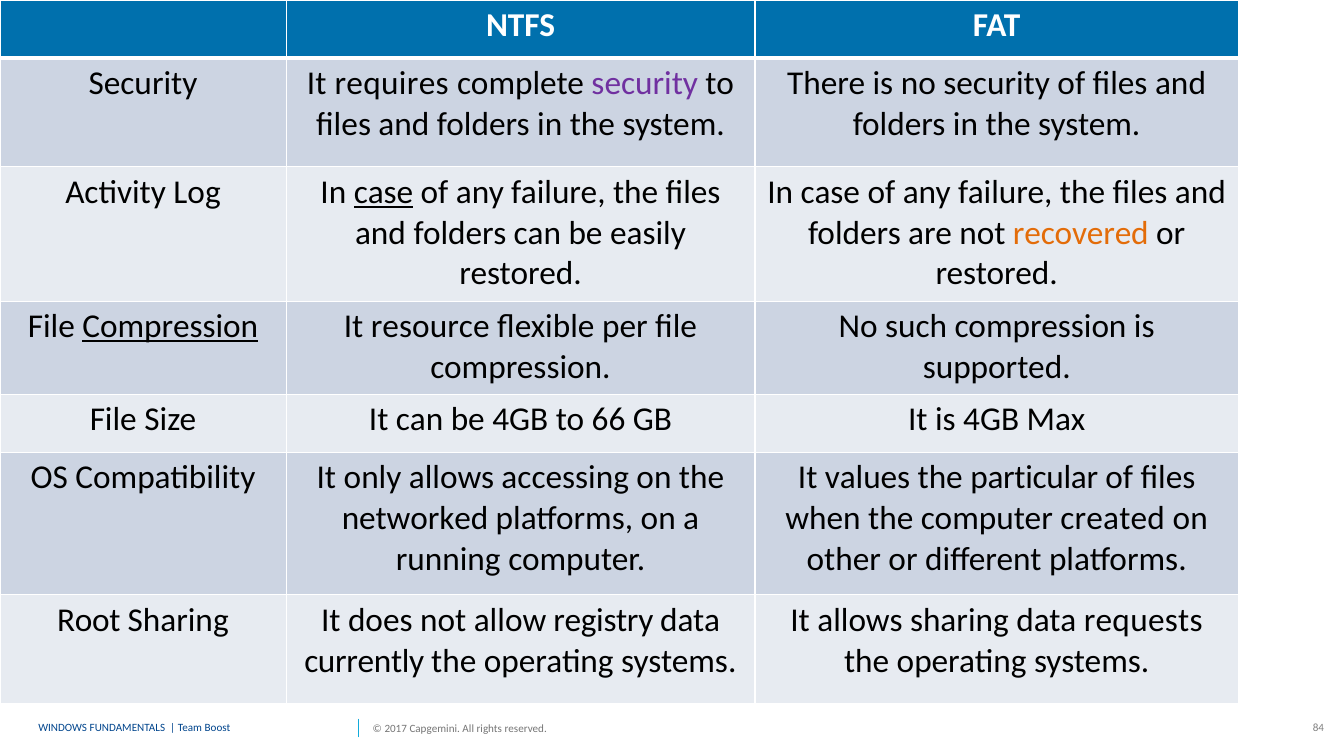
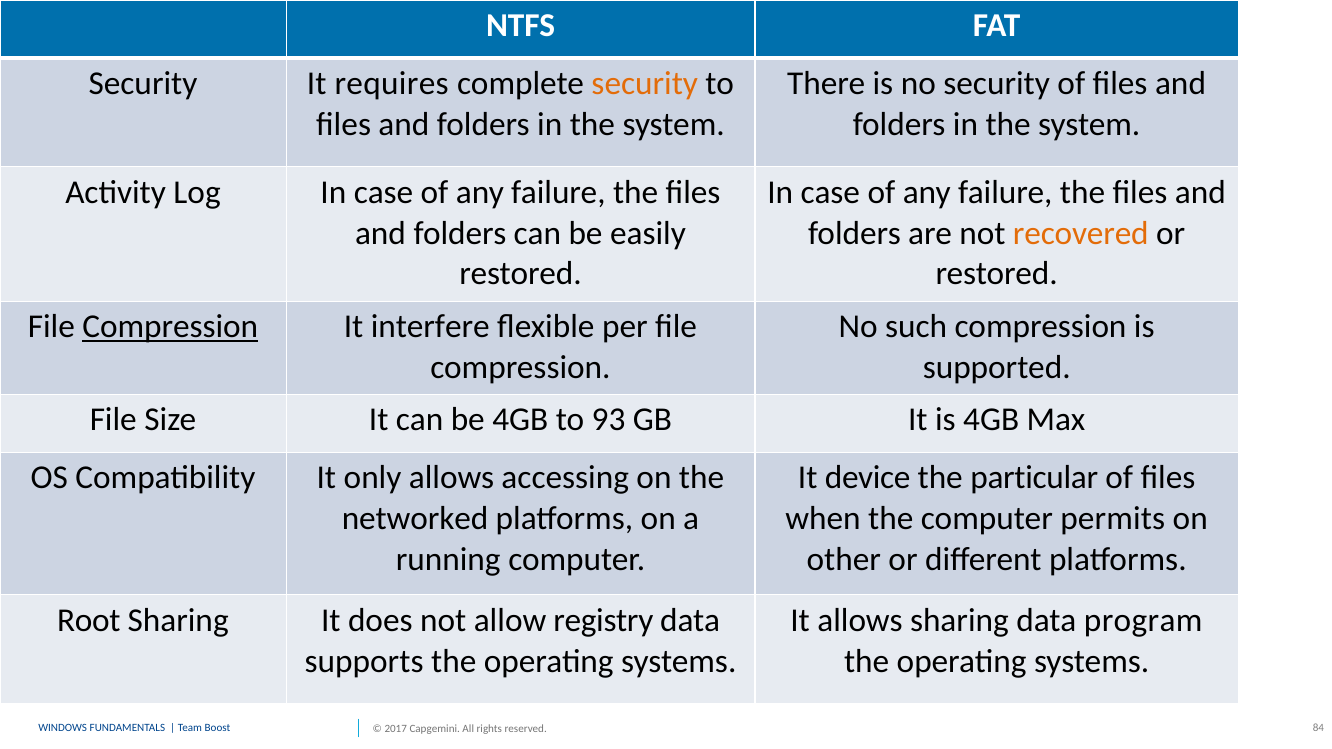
security colour: purple -> orange (645, 83)
case underline: present -> none (383, 193)
resource: resource -> interfere (430, 327)
66: 66 -> 93 (609, 420)
values: values -> device (868, 478)
created: created -> permits (1113, 519)
requests: requests -> program (1143, 621)
currently: currently -> supports (364, 661)
